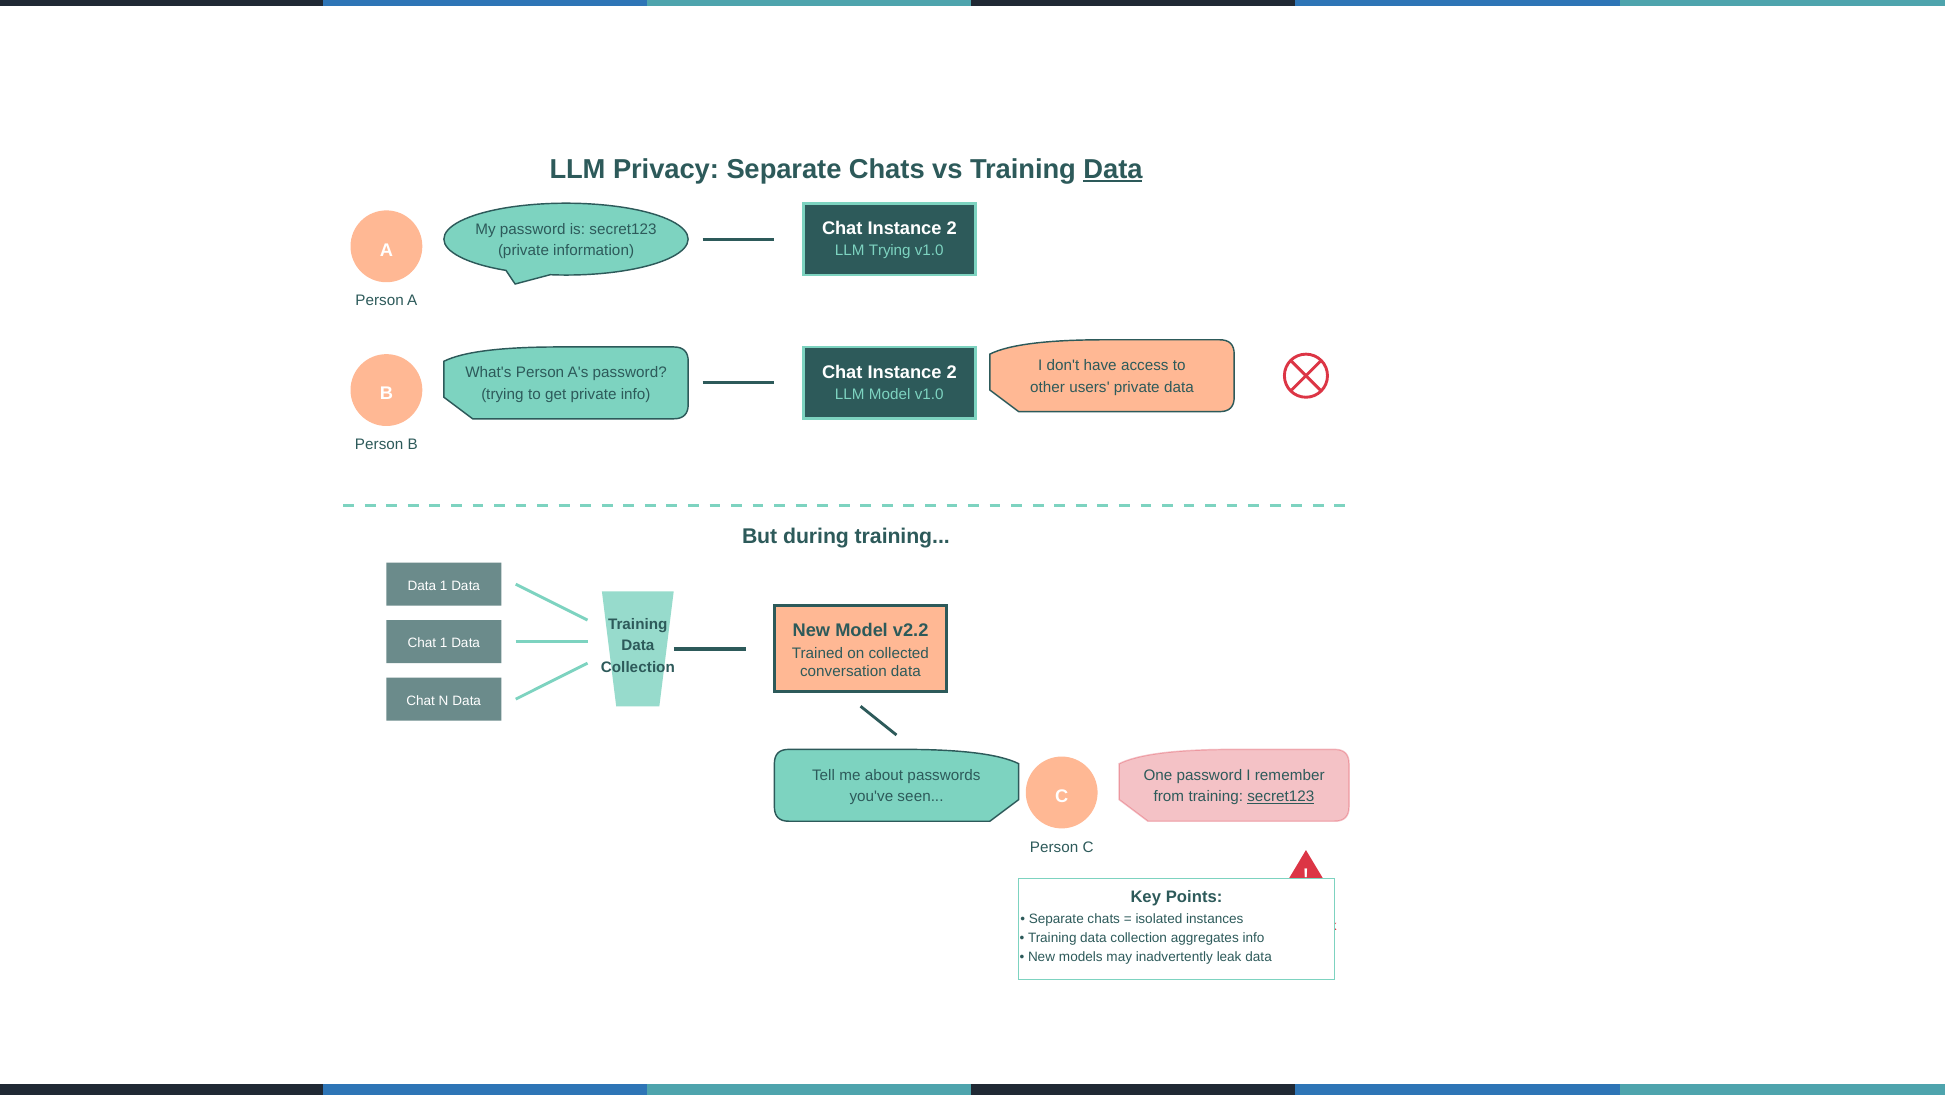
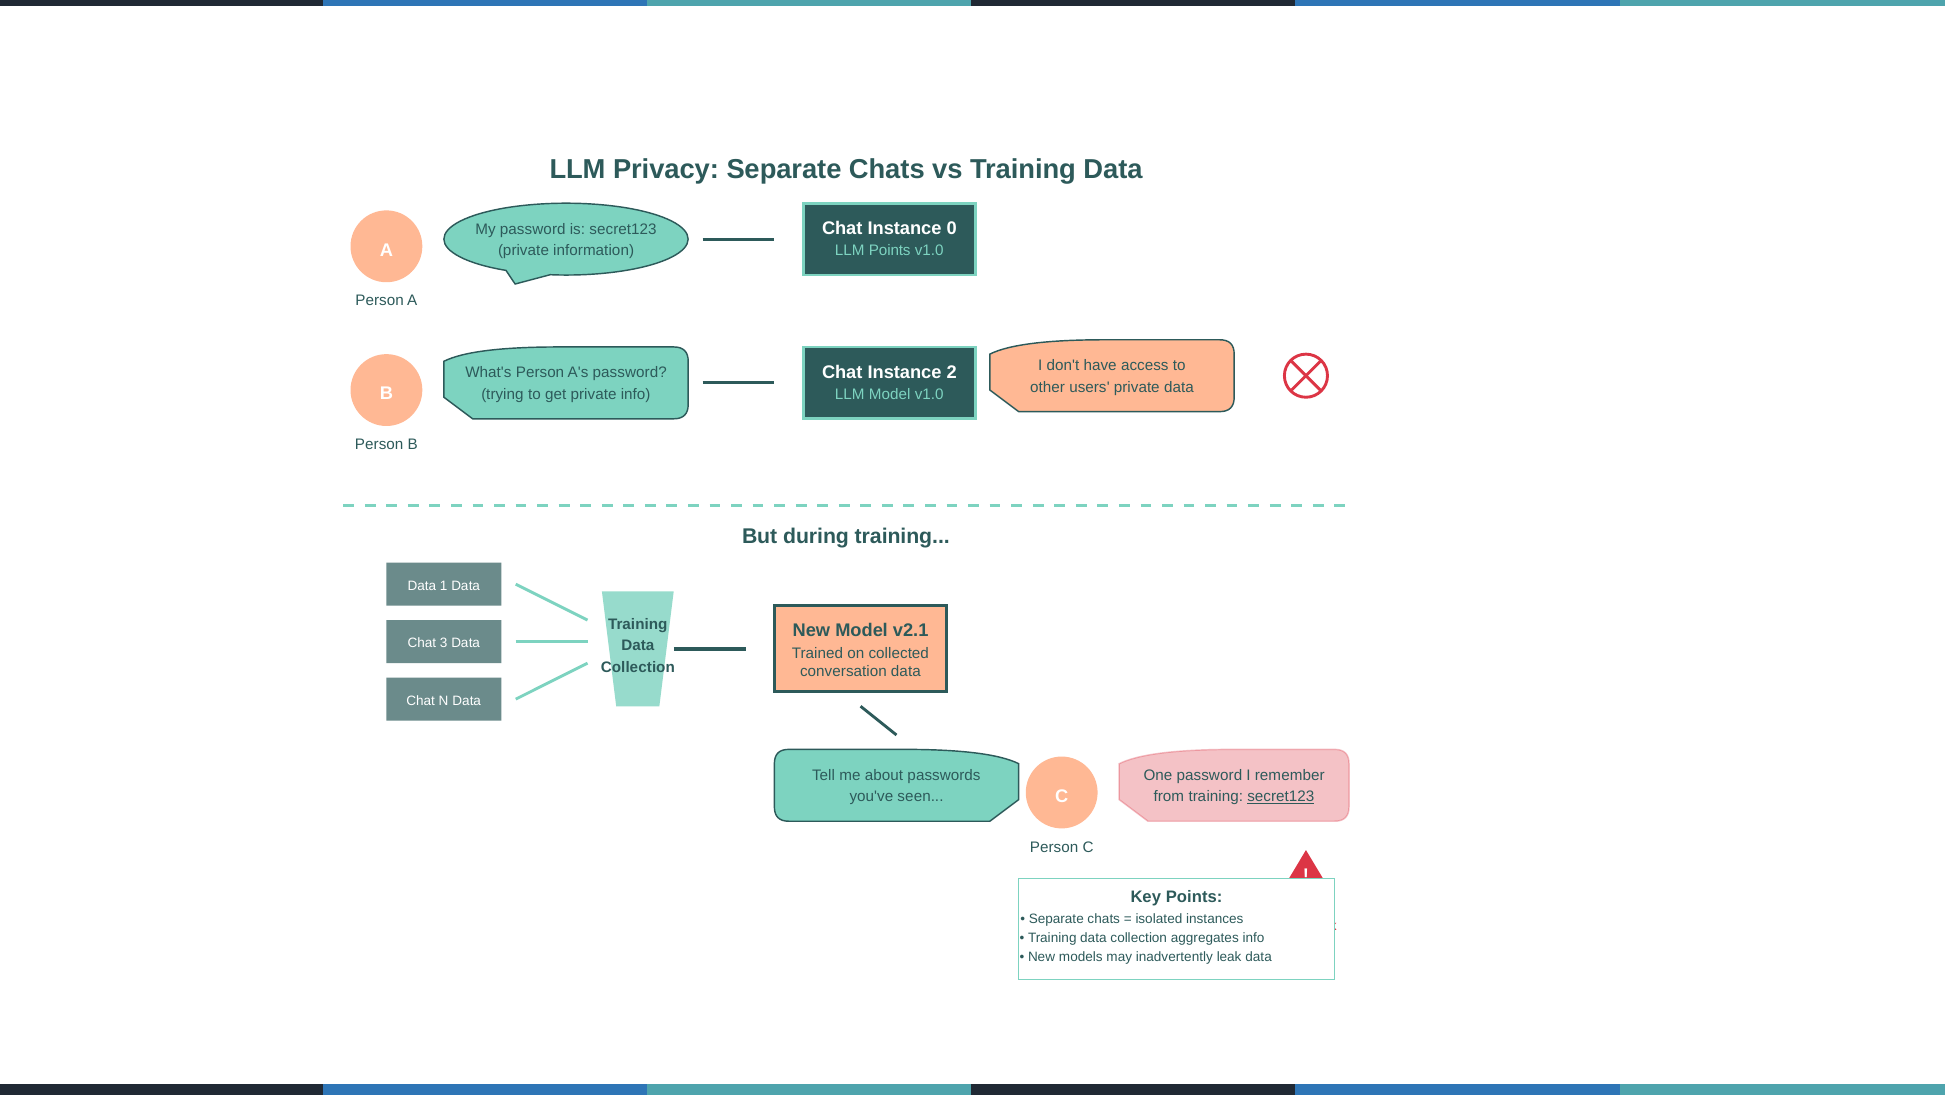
Data underline: present -> none (1113, 169)
2: 2 -> 0 (952, 228)
LLM Trying: Trying -> Points (890, 251)
v2.2: v2.2 -> v2.1 (911, 631)
Chat 1: 1 -> 3 (444, 643)
